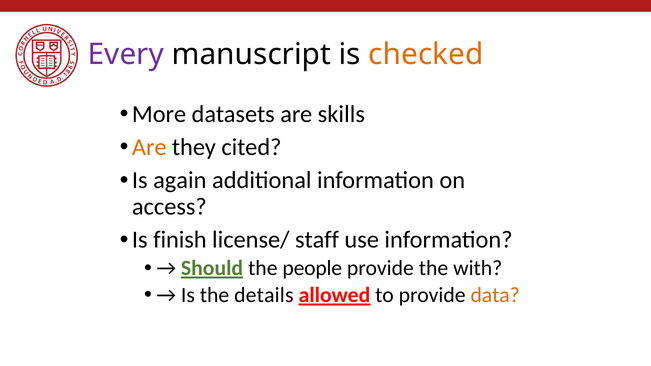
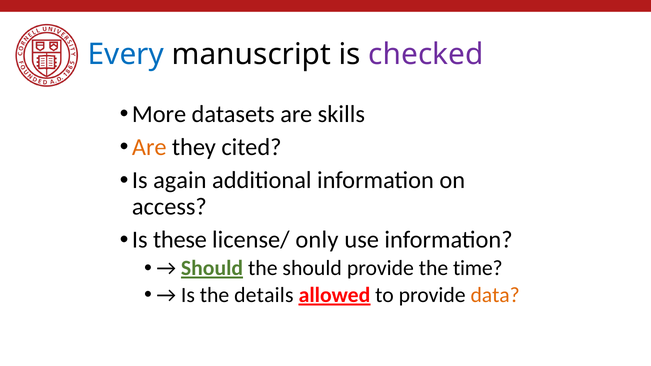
Every colour: purple -> blue (126, 55)
checked colour: orange -> purple (426, 55)
finish: finish -> these (180, 240)
staff: staff -> only (317, 240)
the people: people -> should (312, 268)
with: with -> time (478, 268)
